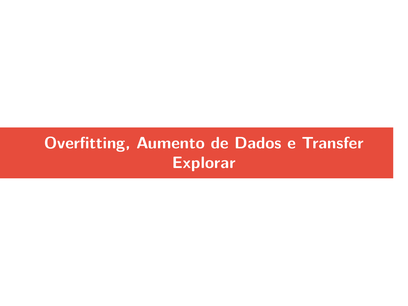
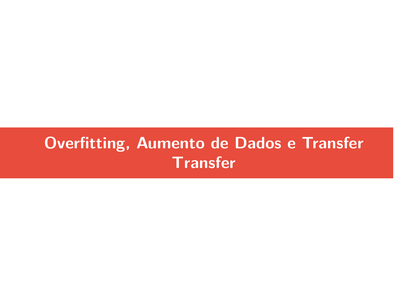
Explorar: Explorar -> Transfer (204, 163)
